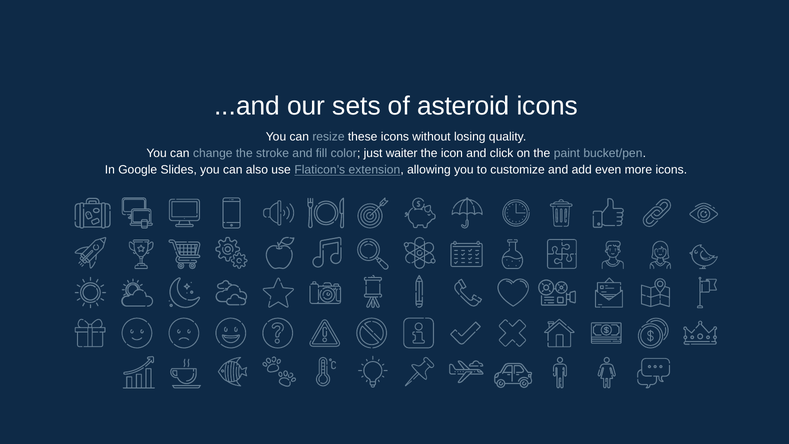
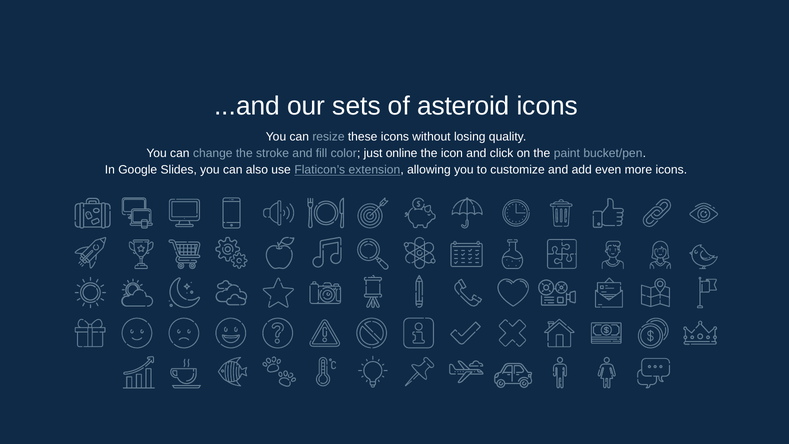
waiter: waiter -> online (402, 153)
